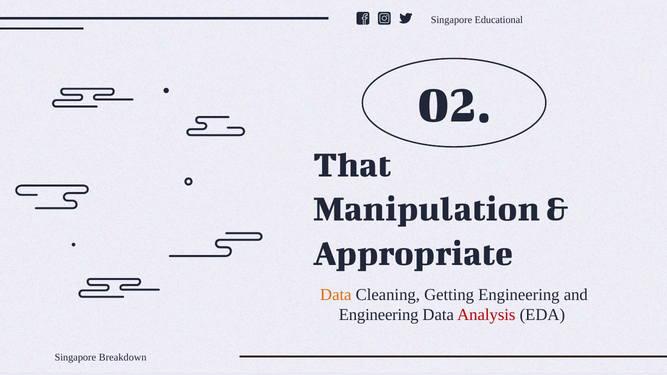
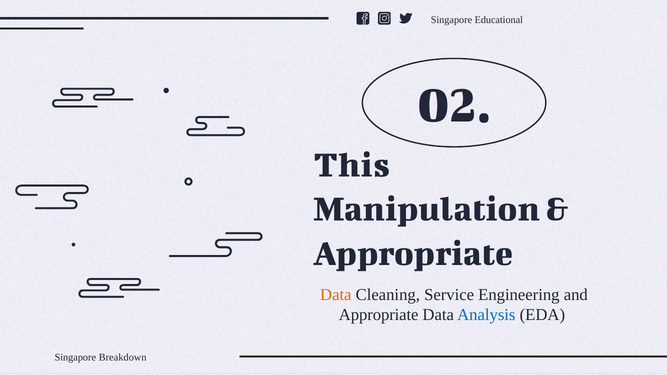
That: That -> This (352, 164)
Getting: Getting -> Service (449, 295)
Engineering: Engineering -> Appropriate (379, 315)
Analysis colour: red -> blue (486, 315)
